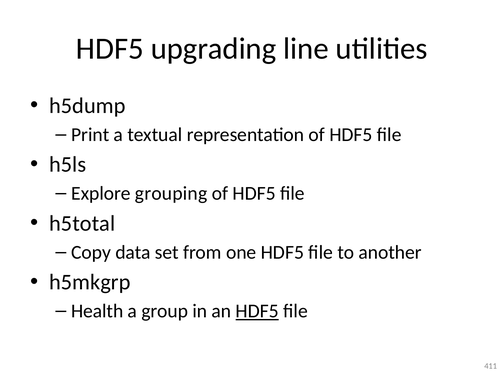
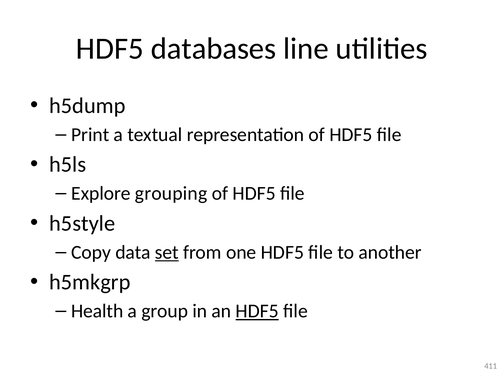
upgrading: upgrading -> databases (214, 49)
h5total: h5total -> h5style (82, 223)
set underline: none -> present (167, 252)
